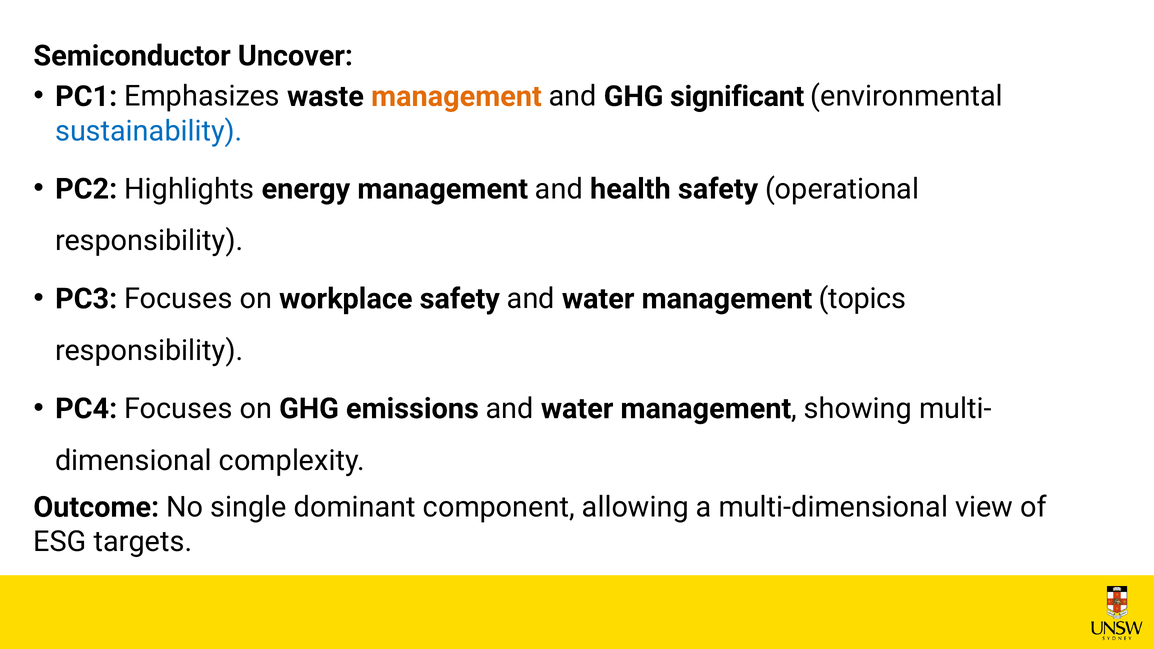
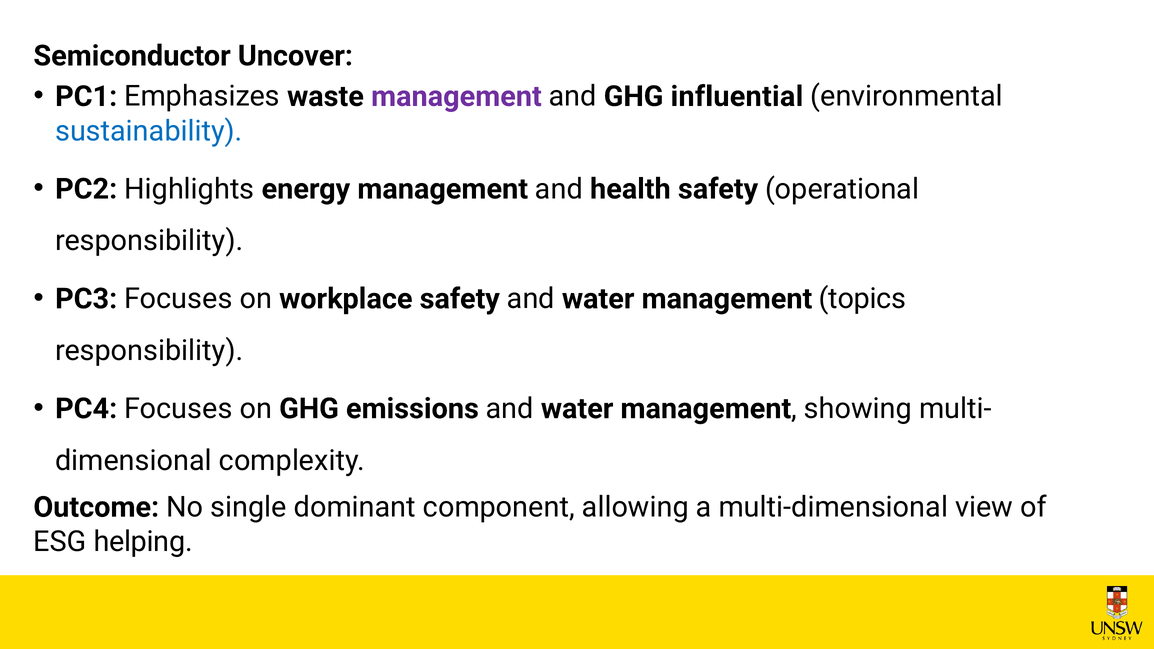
management colour: orange -> purple (456, 96)
significant: significant -> influential (737, 96)
targets: targets -> helping (143, 542)
